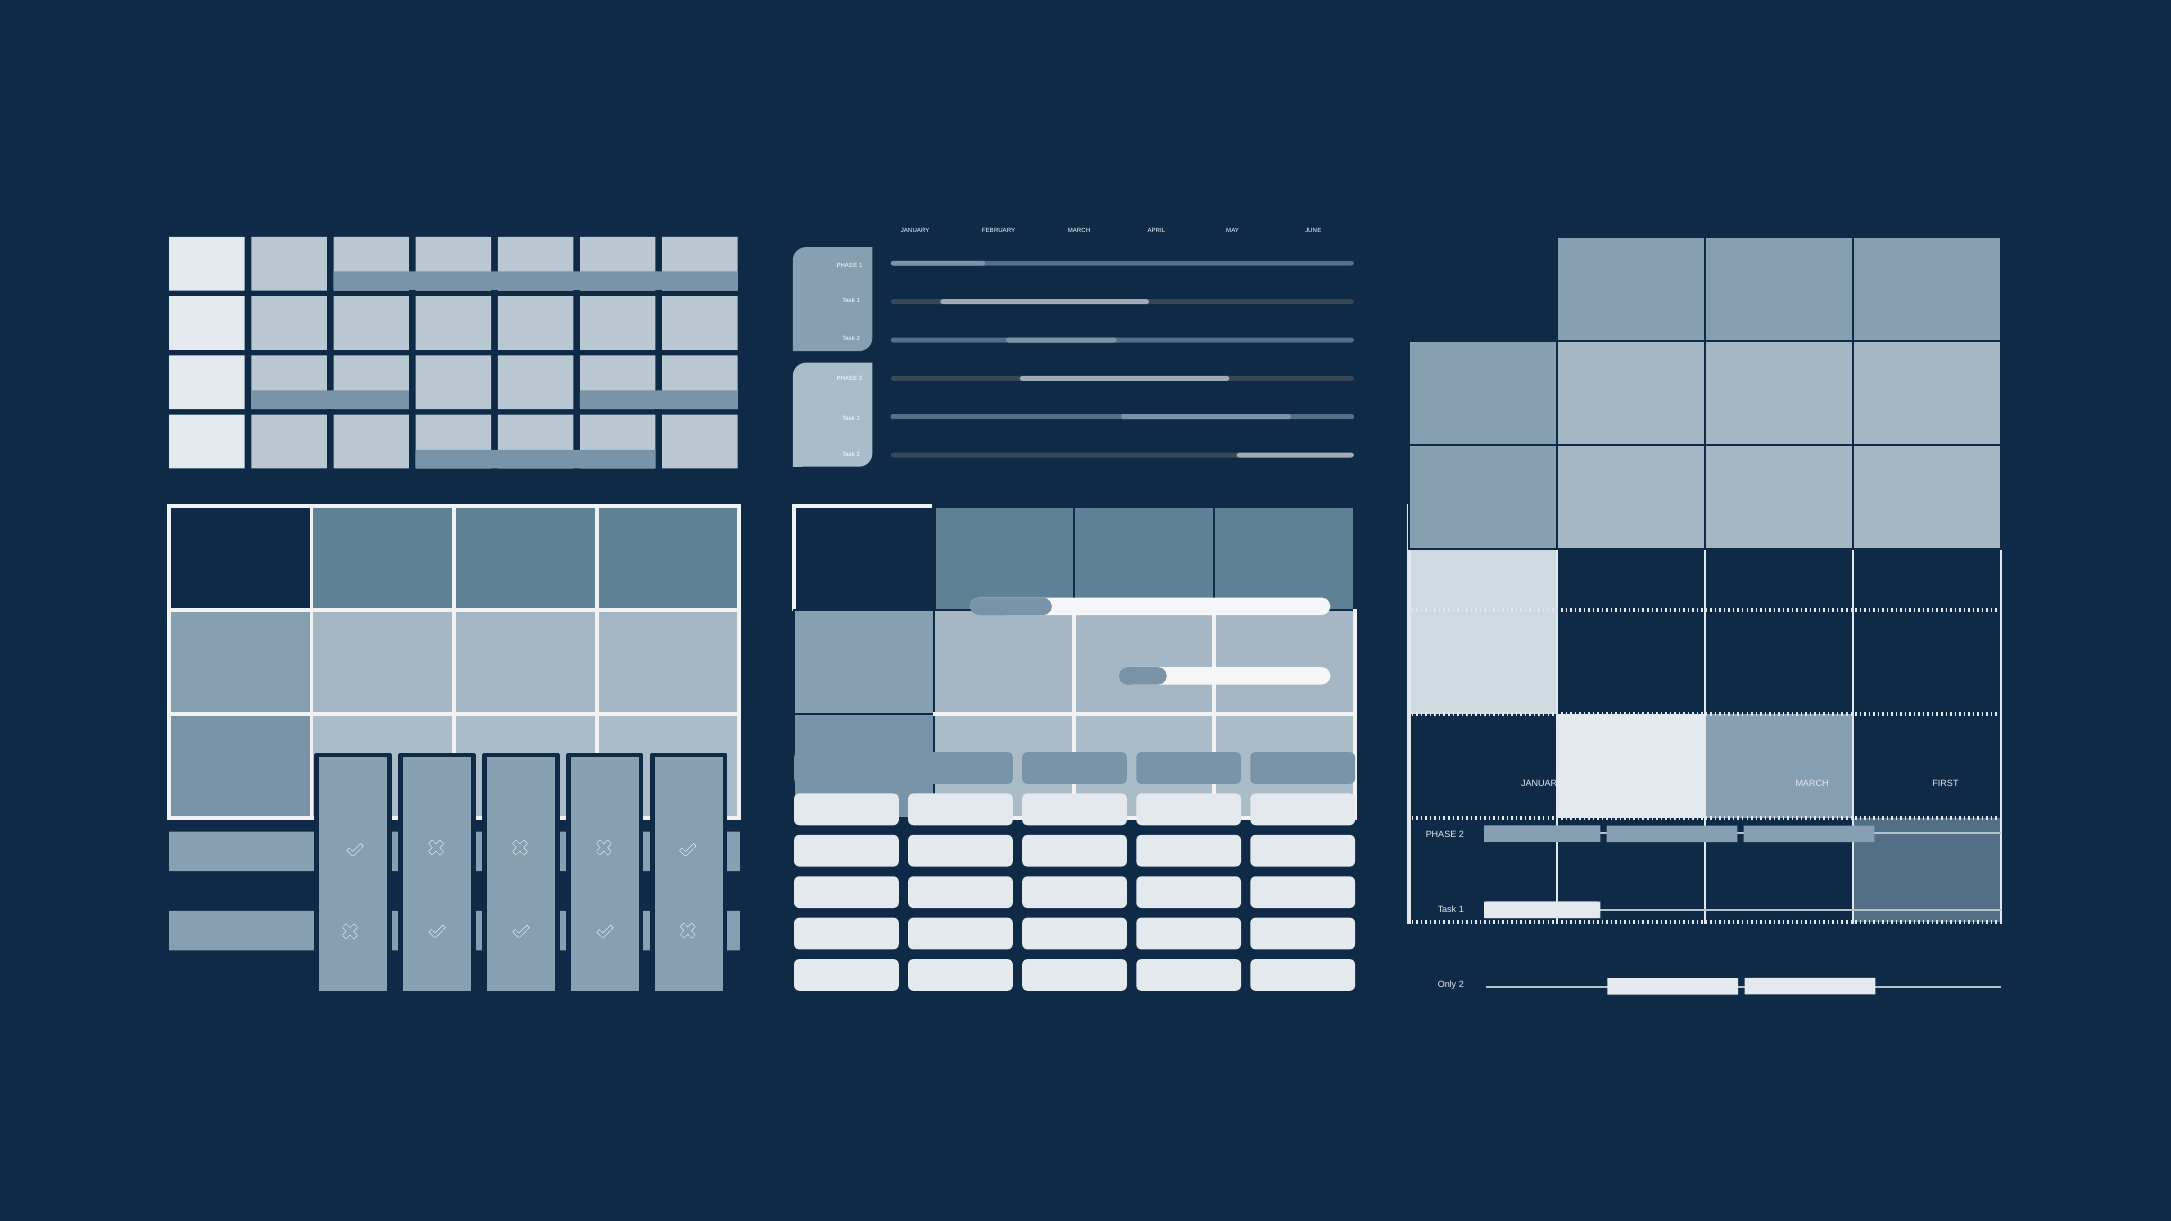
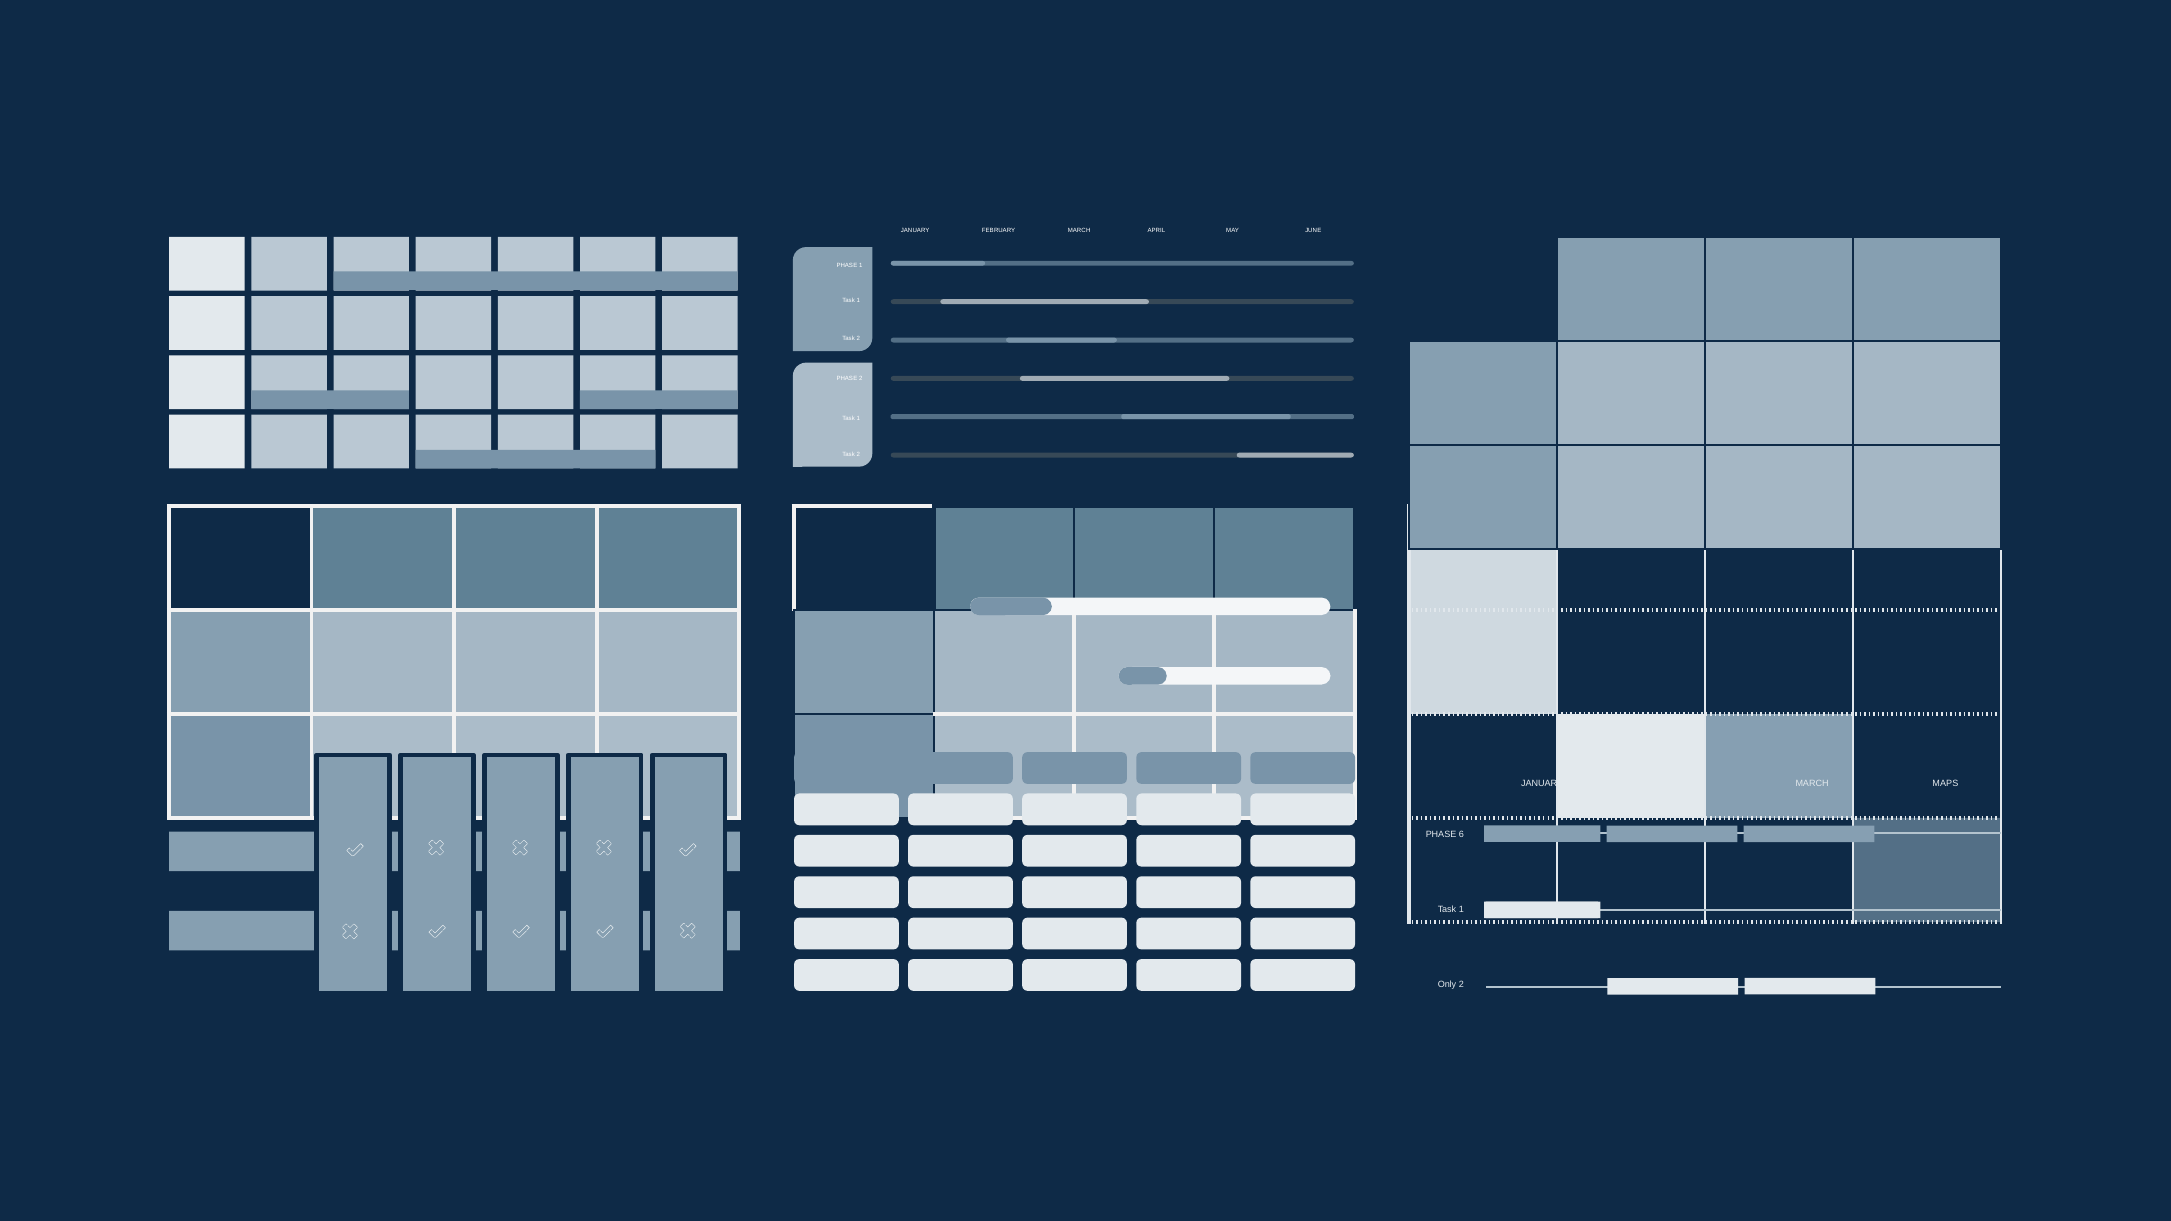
FIRST: FIRST -> MAPS (1945, 784)
2: 2 -> 6 (1461, 834)
